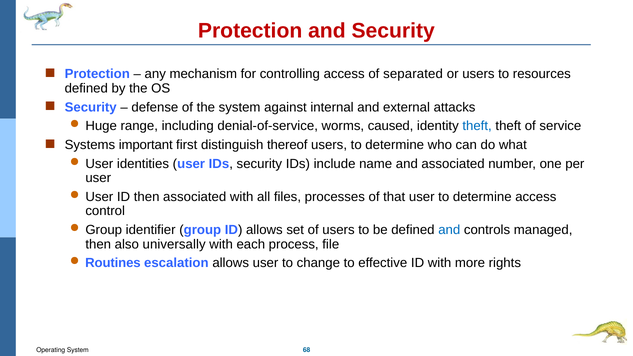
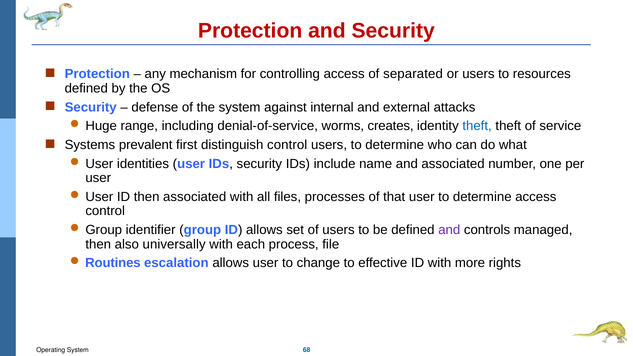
caused: caused -> creates (391, 126)
important: important -> prevalent (146, 145)
distinguish thereof: thereof -> control (287, 145)
and colour: blue -> purple (449, 230)
